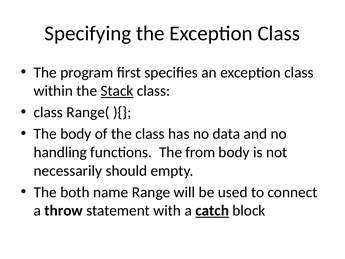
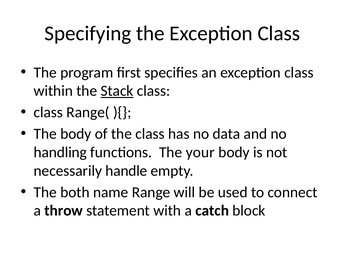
from: from -> your (200, 152)
should: should -> handle (126, 171)
catch underline: present -> none (212, 210)
